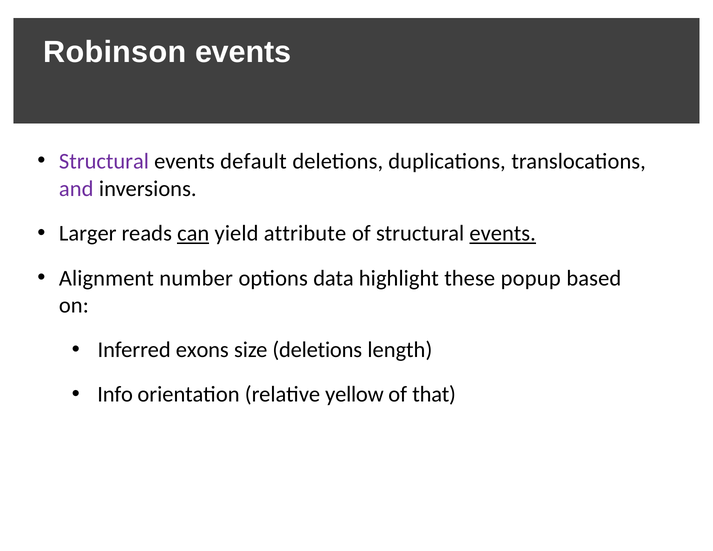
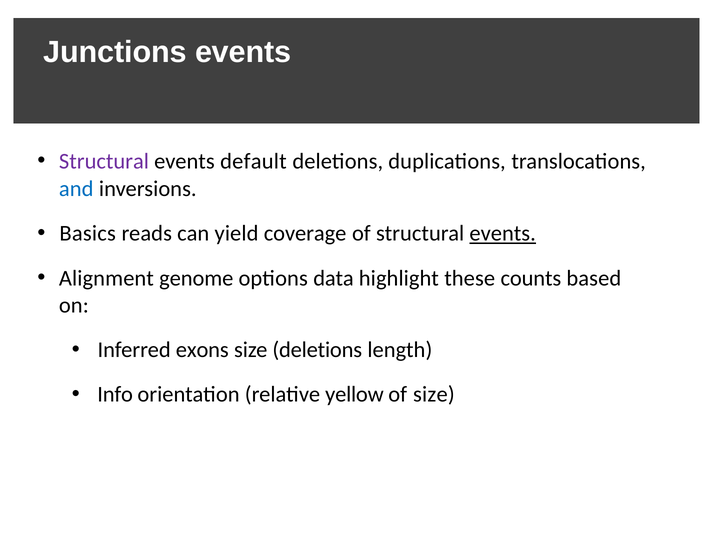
Robinson: Robinson -> Junctions (115, 52)
and colour: purple -> blue (76, 189)
Larger: Larger -> Basics (88, 233)
can underline: present -> none (193, 233)
attribute: attribute -> coverage (305, 233)
number: number -> genome (196, 278)
popup: popup -> counts (531, 278)
of that: that -> size (434, 394)
